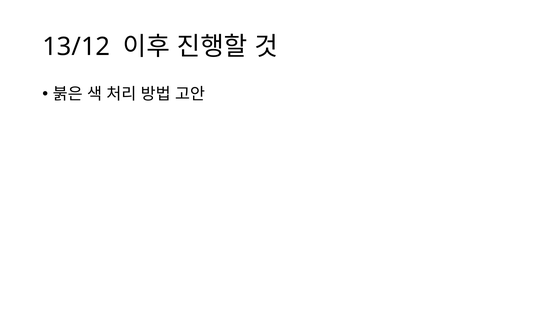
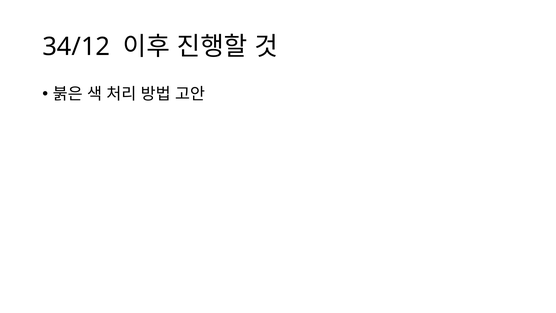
13/12: 13/12 -> 34/12 (76, 47)
